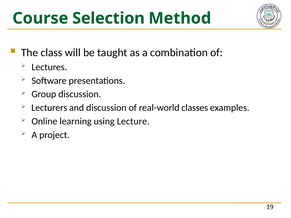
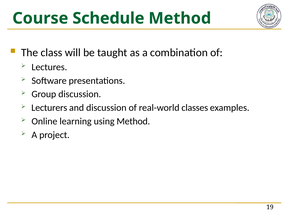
Selection: Selection -> Schedule (108, 18)
using Lecture: Lecture -> Method (133, 121)
